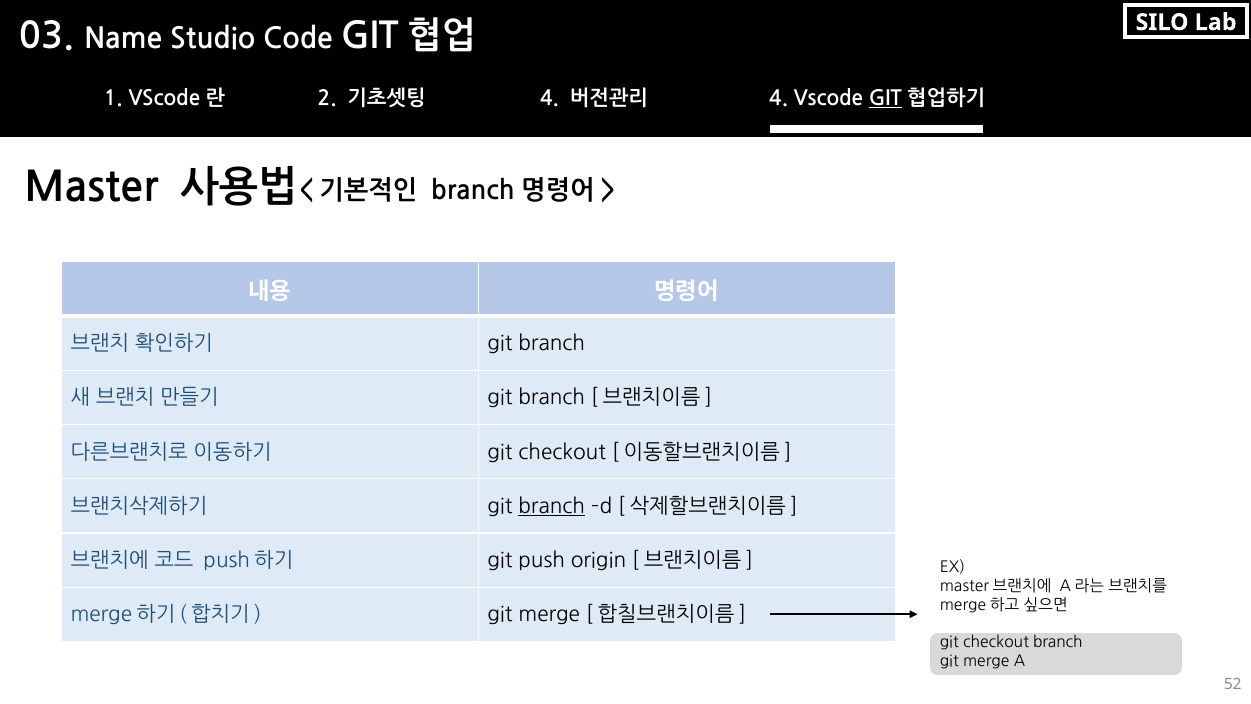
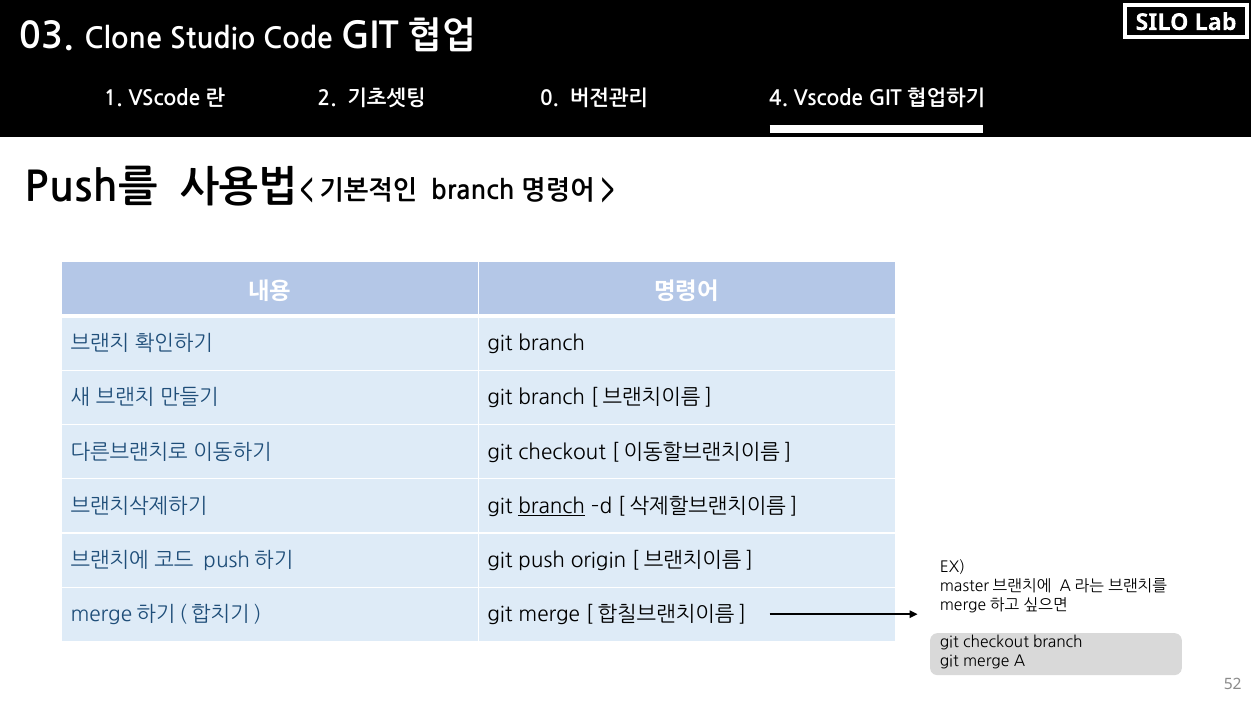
Name: Name -> Clone (123, 39)
GIT underline: present -> none (885, 98)
4: 4 -> 0 (550, 98)
Master: Master -> Push를 (91, 188)
